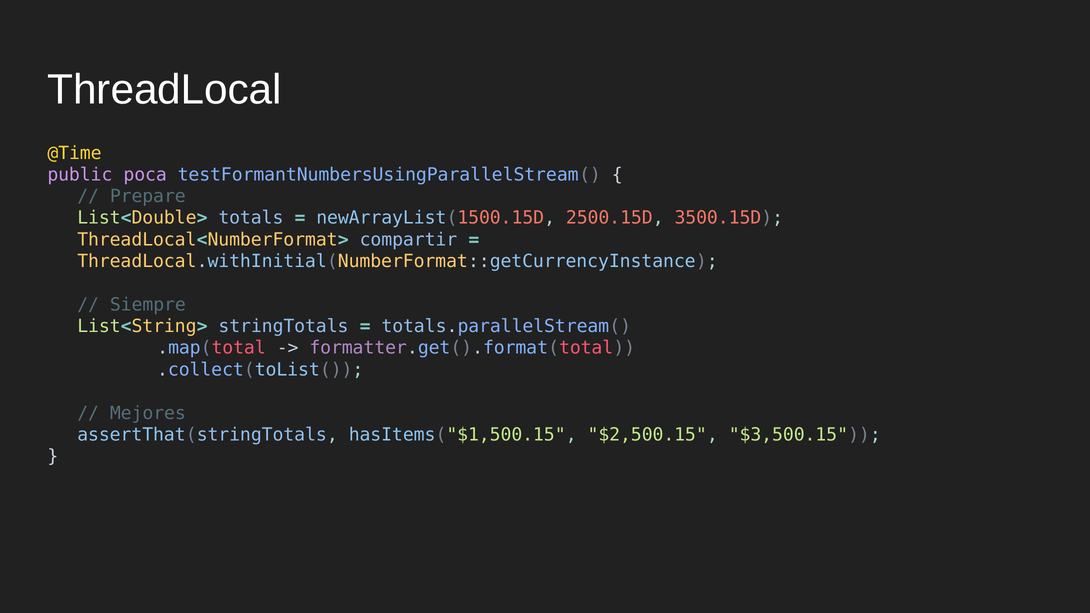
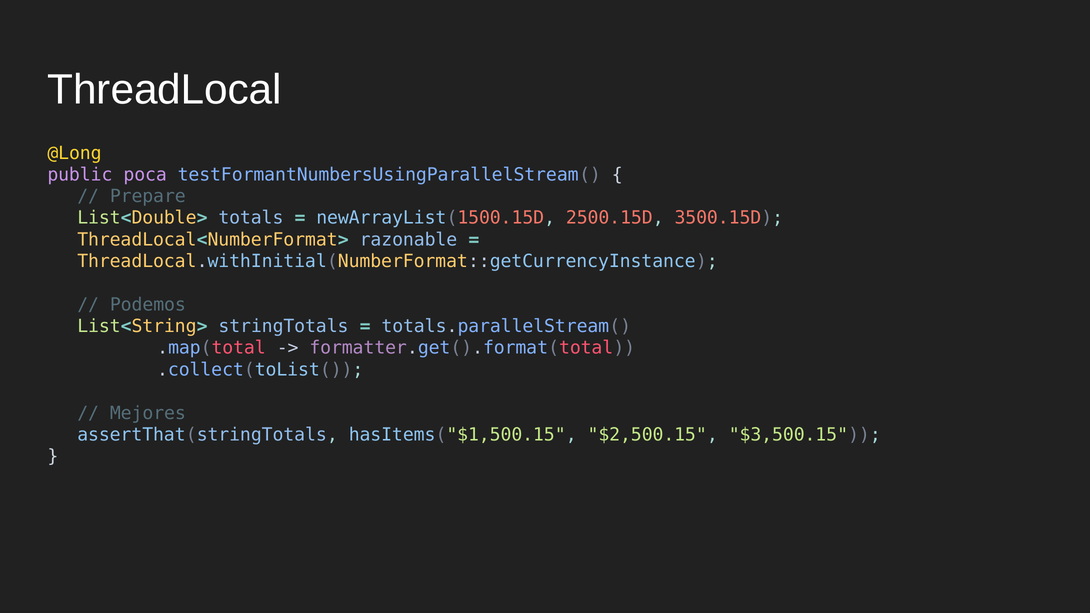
@Time: @Time -> @Long (74, 153)
compartir: compartir -> razonable (408, 240)
Siempre: Siempre -> Podemos (148, 305)
